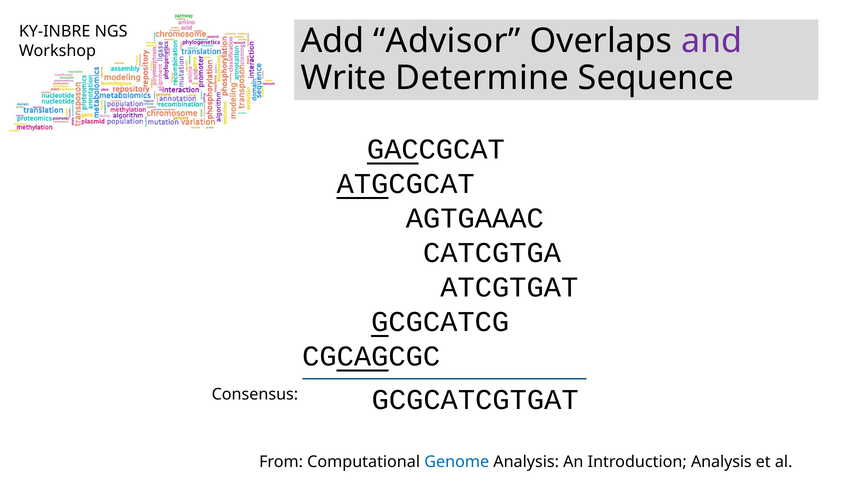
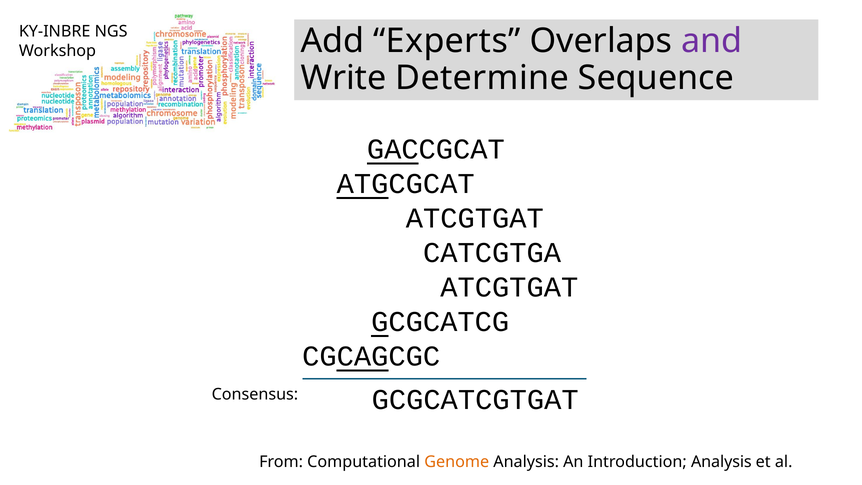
Advisor: Advisor -> Experts (447, 41)
AGTGAAAC: AGTGAAAC -> ATCGTGAT (475, 218)
Genome colour: blue -> orange (457, 462)
